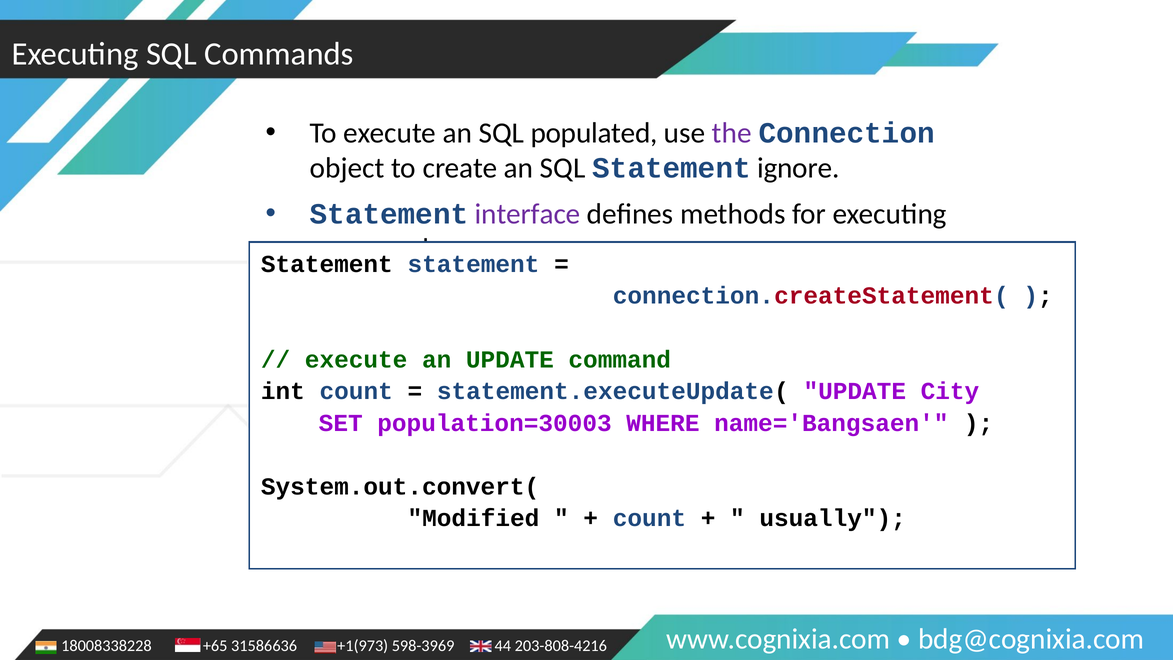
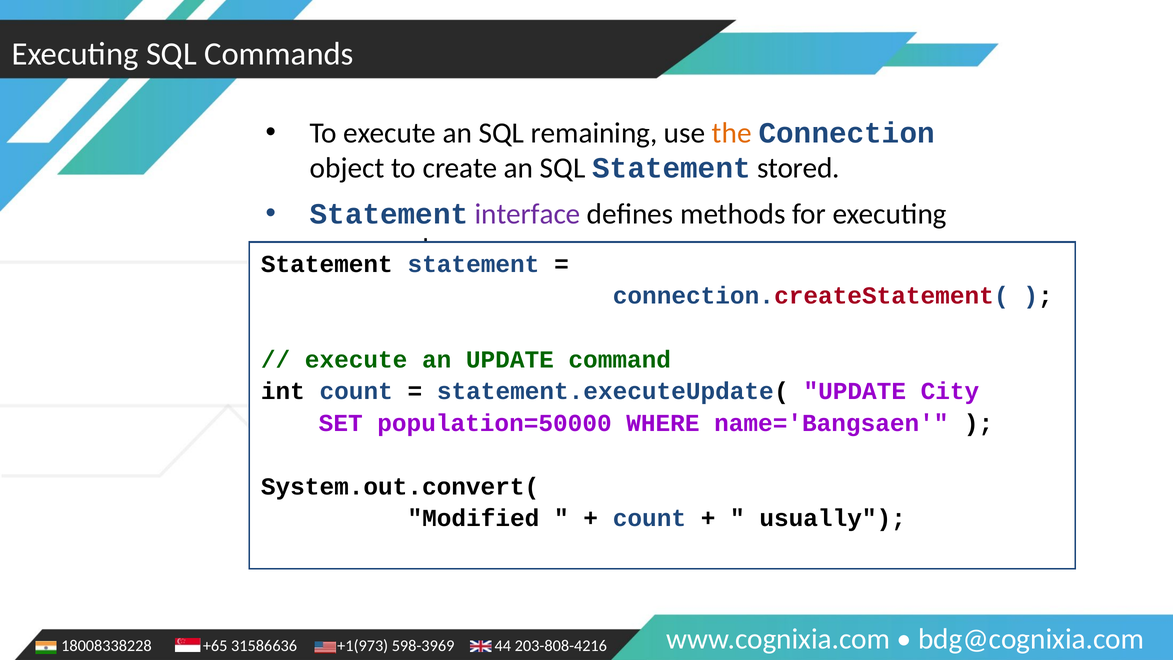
populated: populated -> remaining (594, 133)
the colour: purple -> orange (732, 133)
ignore: ignore -> stored (798, 168)
population=30003: population=30003 -> population=50000 (495, 423)
